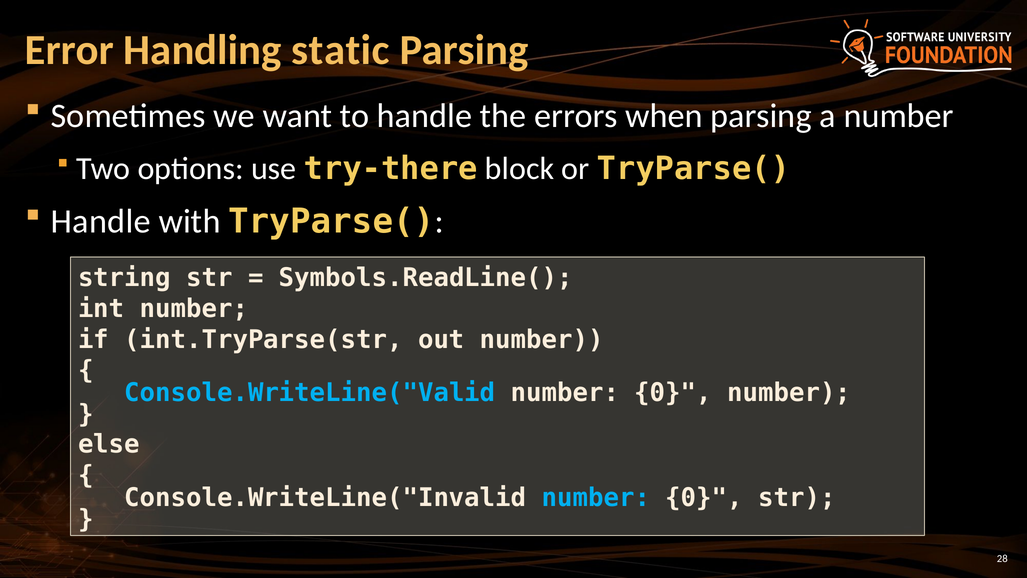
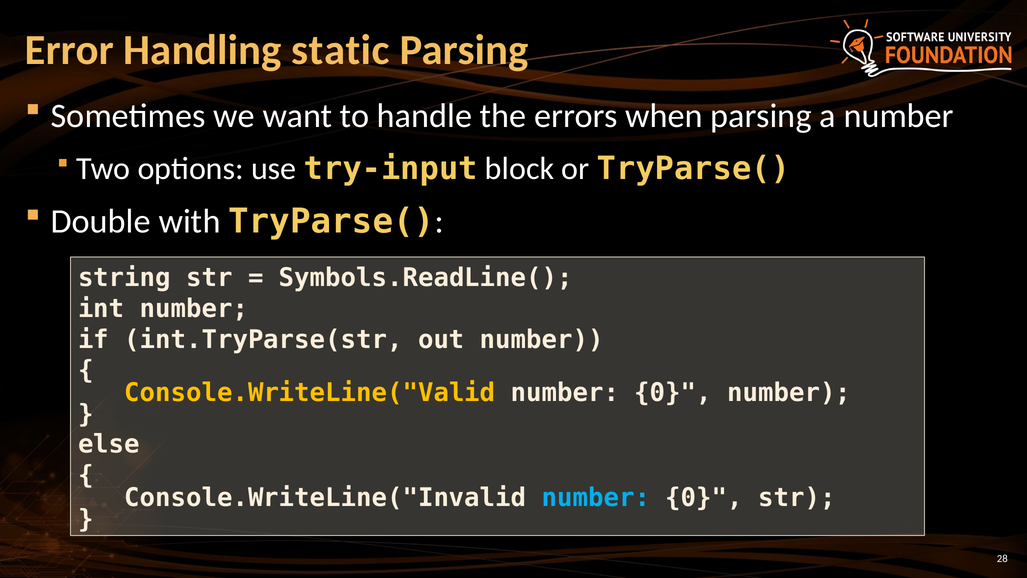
try-there: try-there -> try-input (391, 168)
Handle: Handle -> Double (101, 221)
Console.WriteLine("Valid colour: light blue -> yellow (310, 393)
